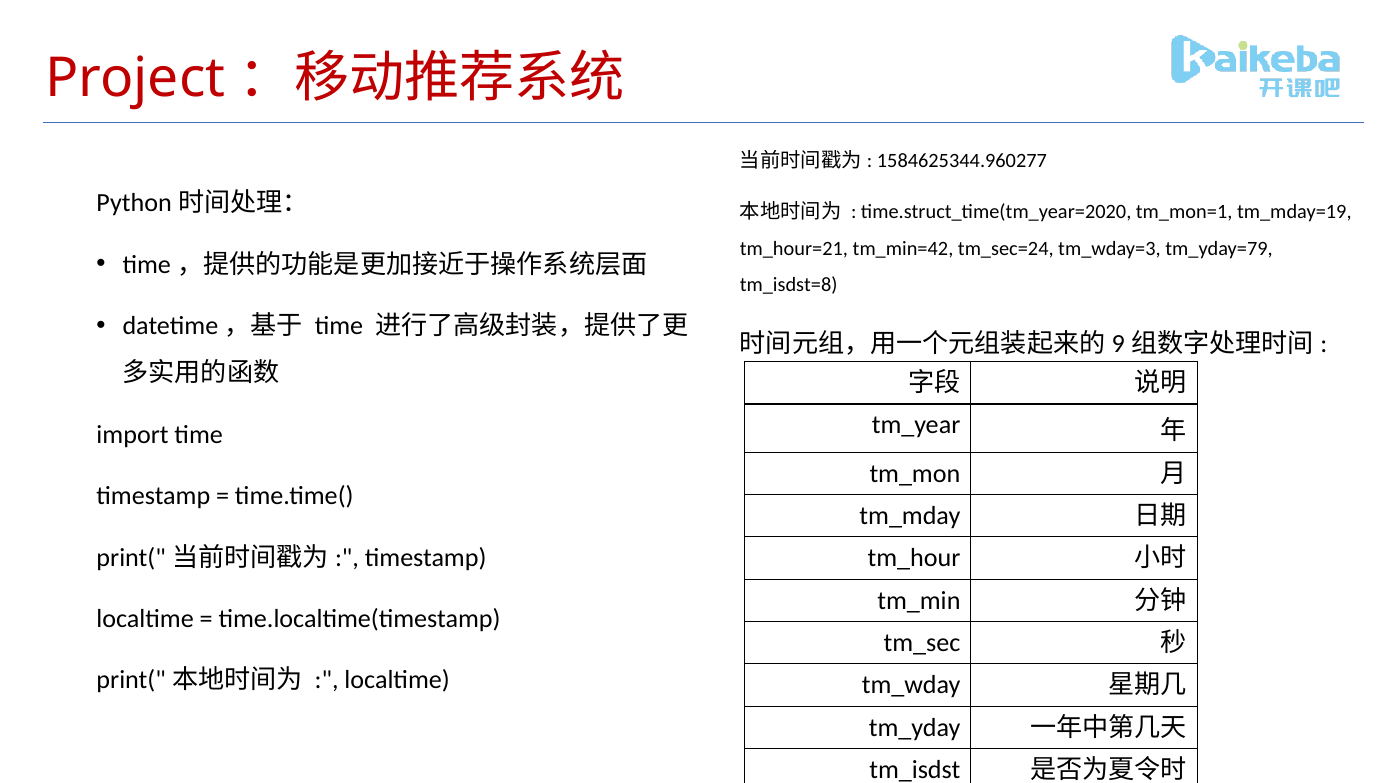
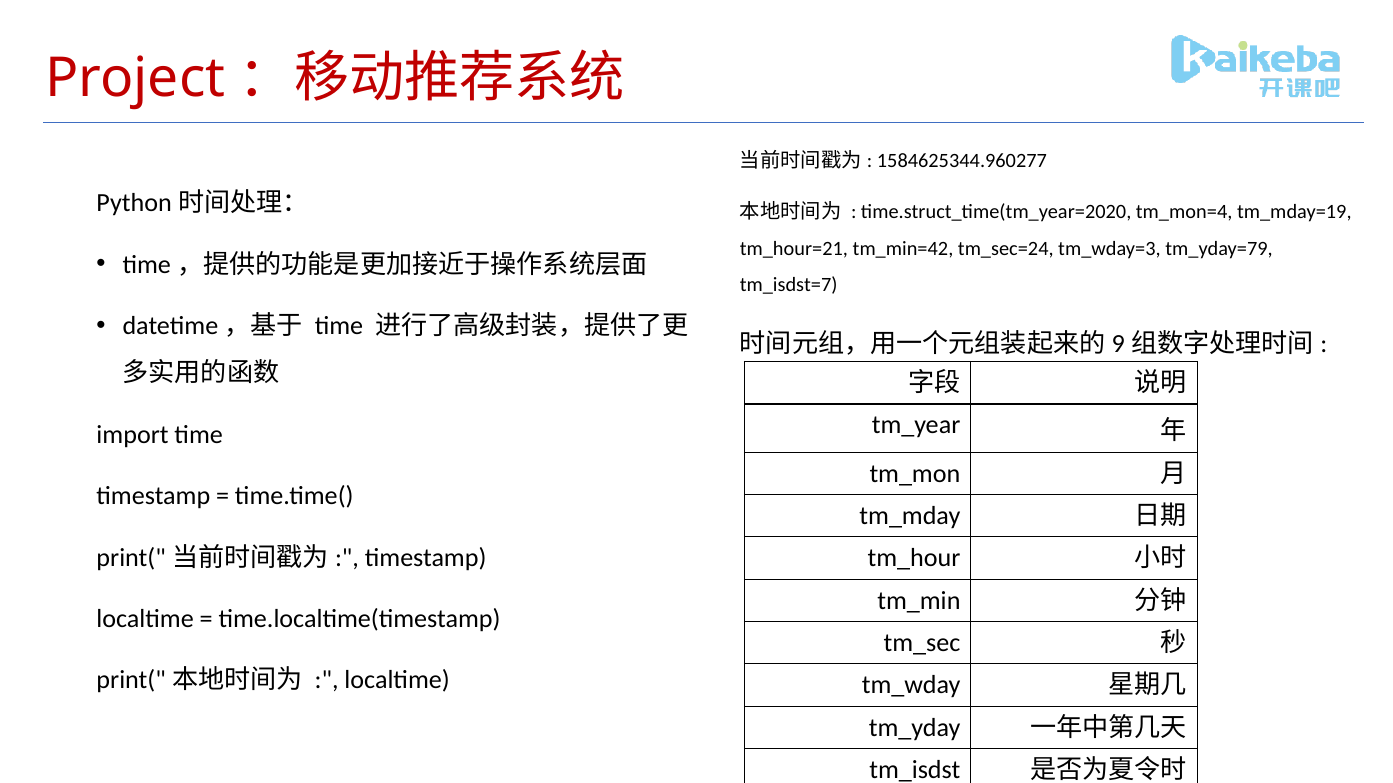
tm_mon=1: tm_mon=1 -> tm_mon=4 (1184, 212)
tm_isdst=8: tm_isdst=8 -> tm_isdst=7 (789, 285)
